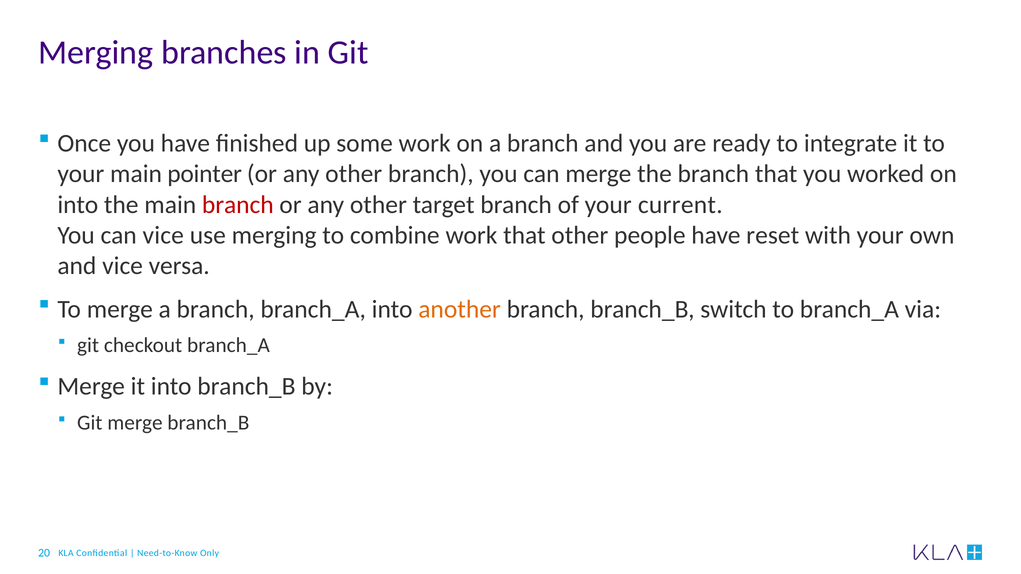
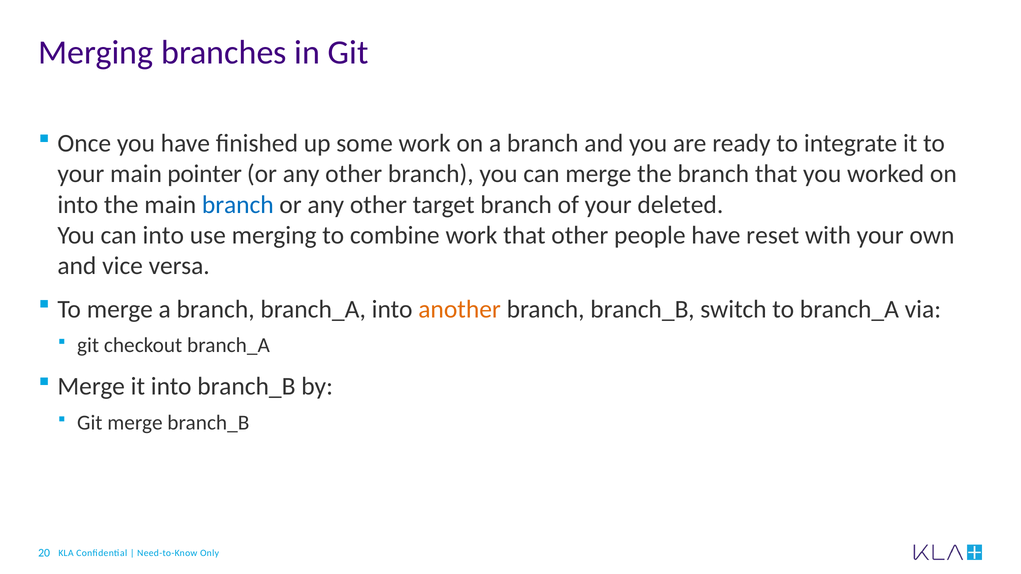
branch colour: red -> blue (238, 205)
current: current -> deleted (680, 205)
can vice: vice -> into (163, 235)
